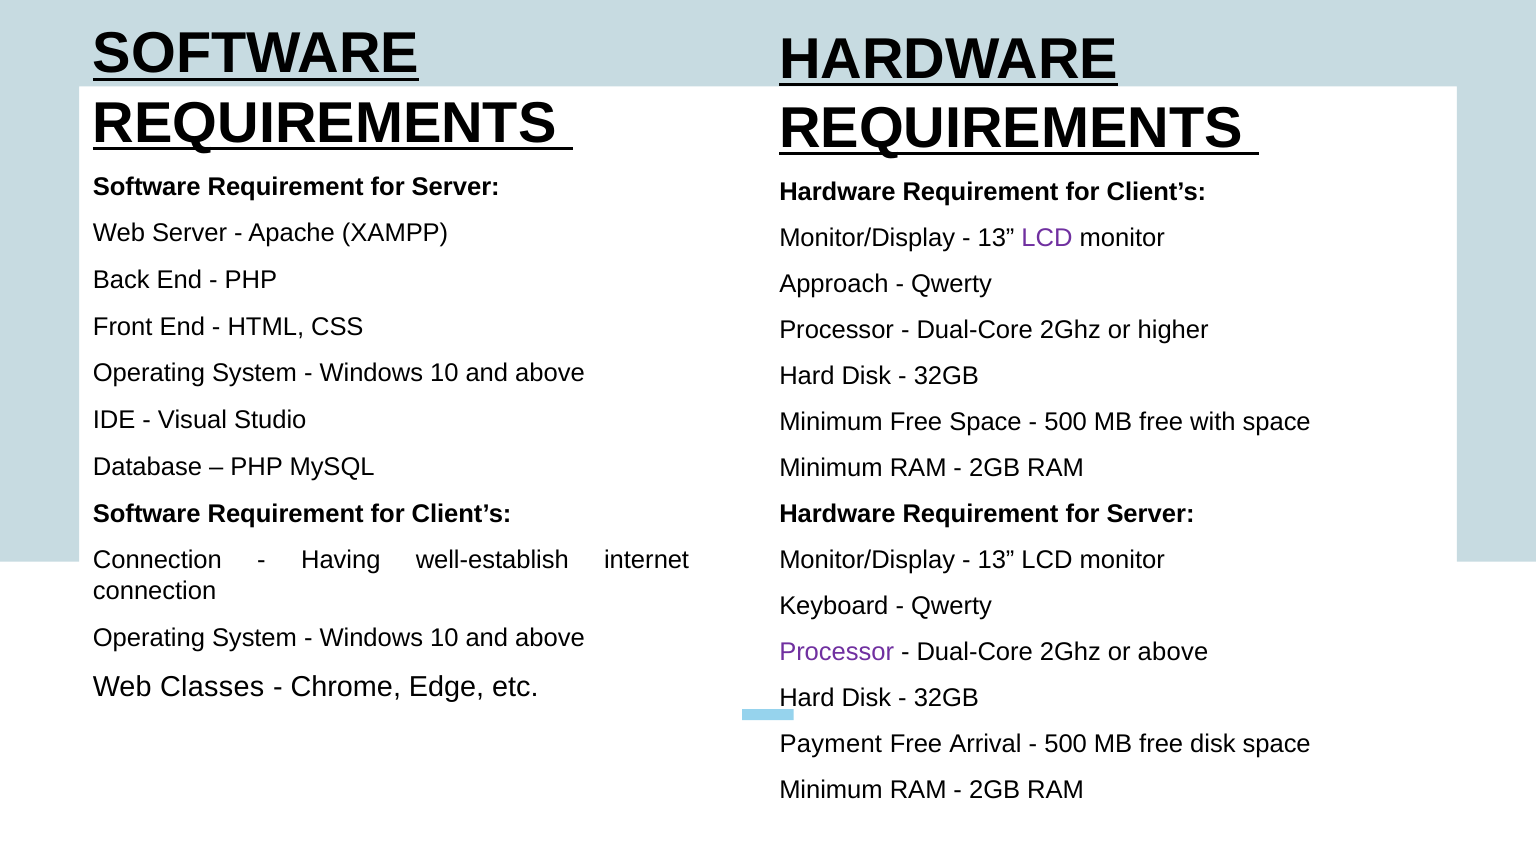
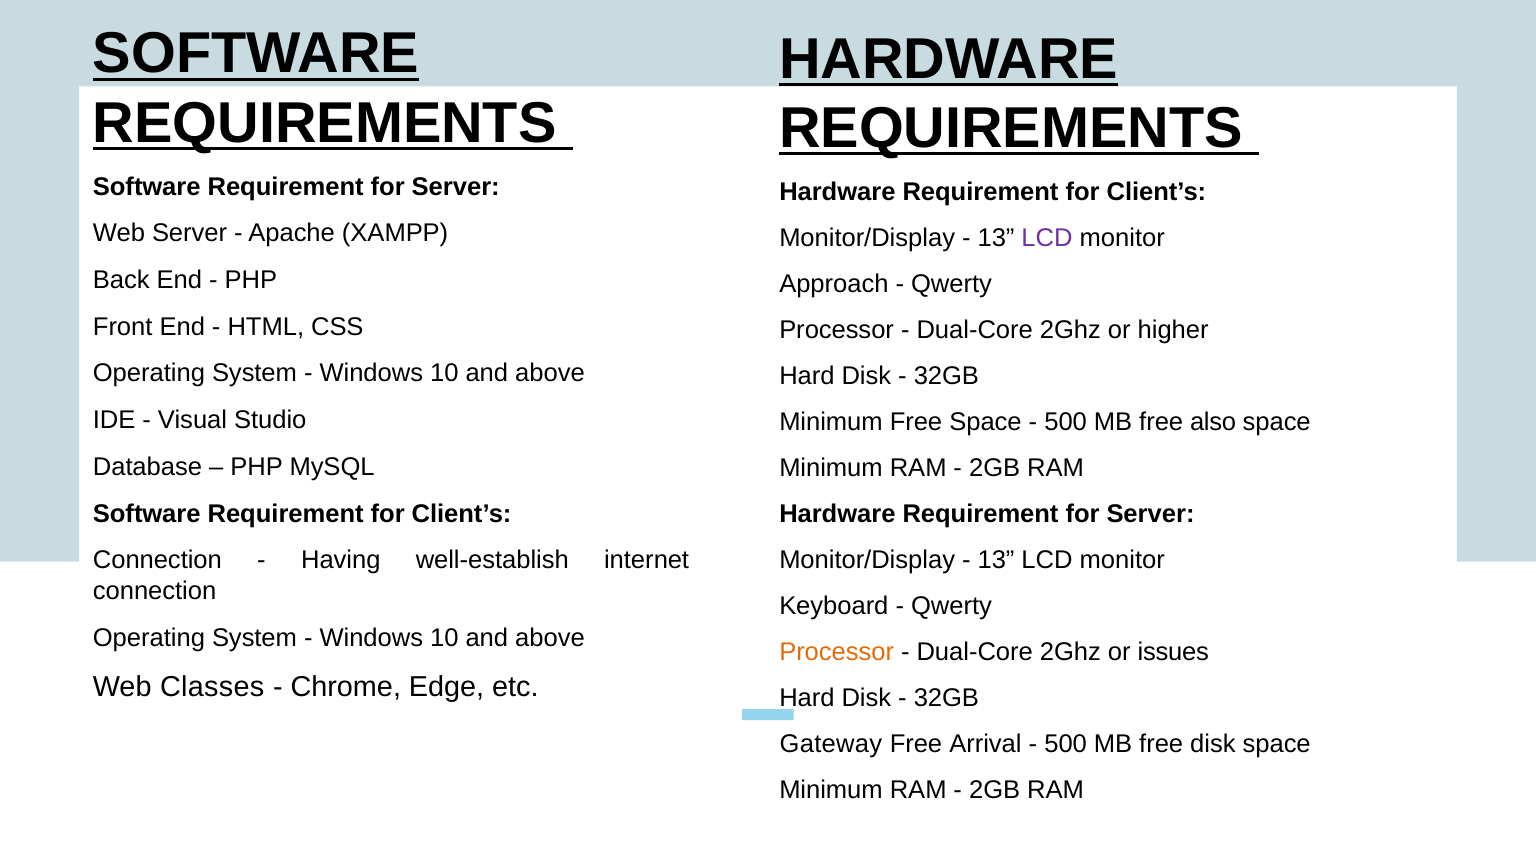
with: with -> also (1213, 422)
Processor colour: purple -> orange (837, 652)
or above: above -> issues (1173, 652)
Payment: Payment -> Gateway (831, 744)
